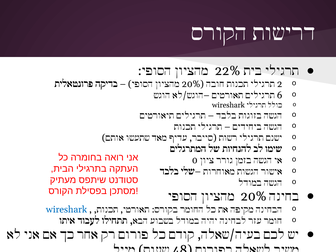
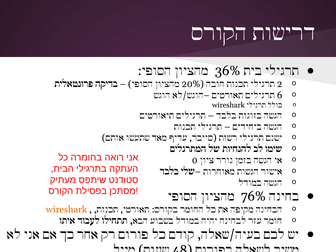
22%: 22% -> 36% (228, 71)
20%: 20% -> 76% (253, 196)
wireshark colour: blue -> orange (67, 210)
